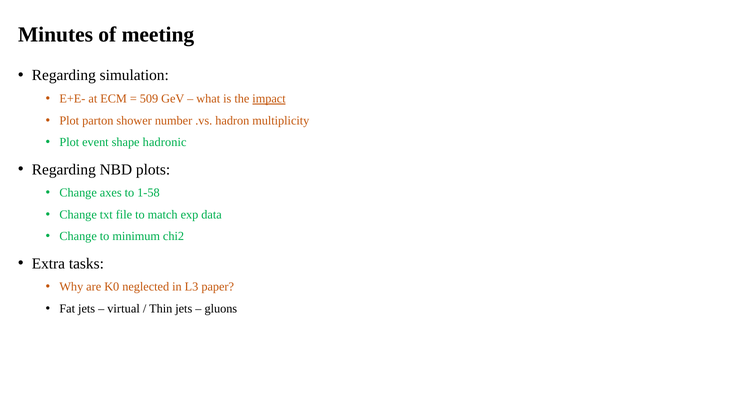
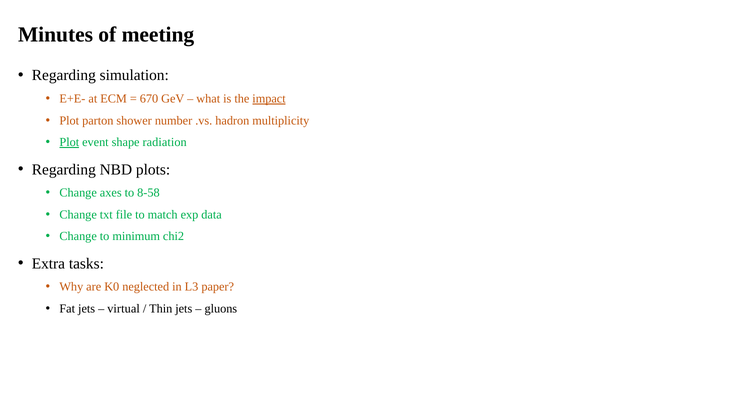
509: 509 -> 670 (149, 99)
Plot underline: none -> present (69, 142)
hadronic: hadronic -> radiation (165, 142)
1-58: 1-58 -> 8-58 (148, 193)
